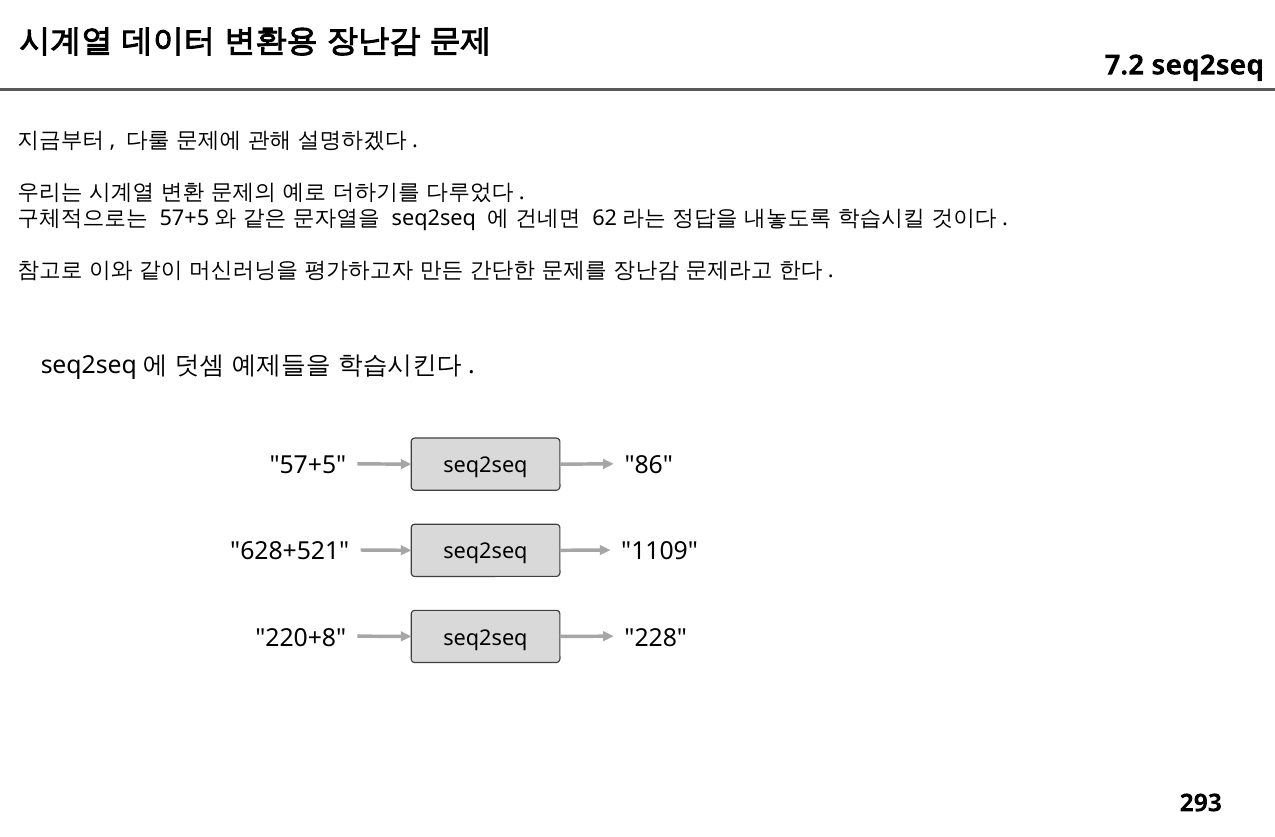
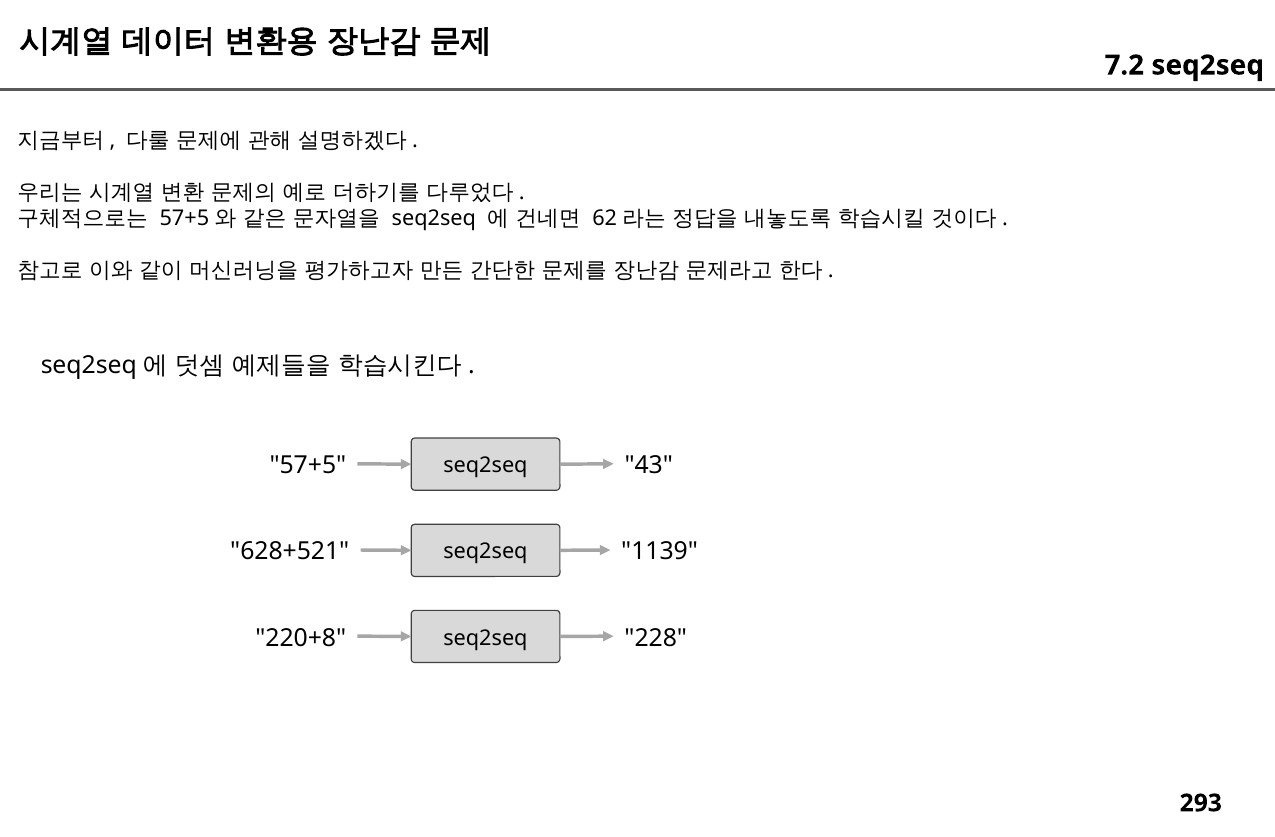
86: 86 -> 43 (649, 466)
1109: 1109 -> 1139 (660, 552)
